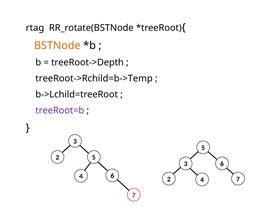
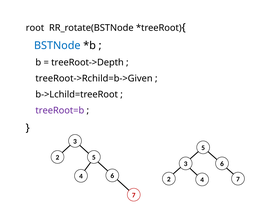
rtag: rtag -> root (35, 28)
BSTNode colour: orange -> blue (57, 46)
treeRoot->Rchild=b->Temp: treeRoot->Rchild=b->Temp -> treeRoot->Rchild=b->Given (94, 79)
